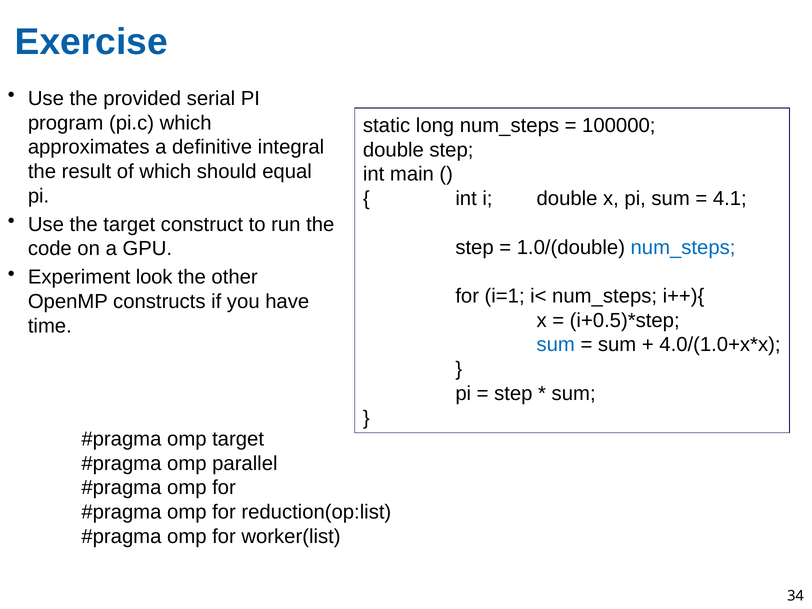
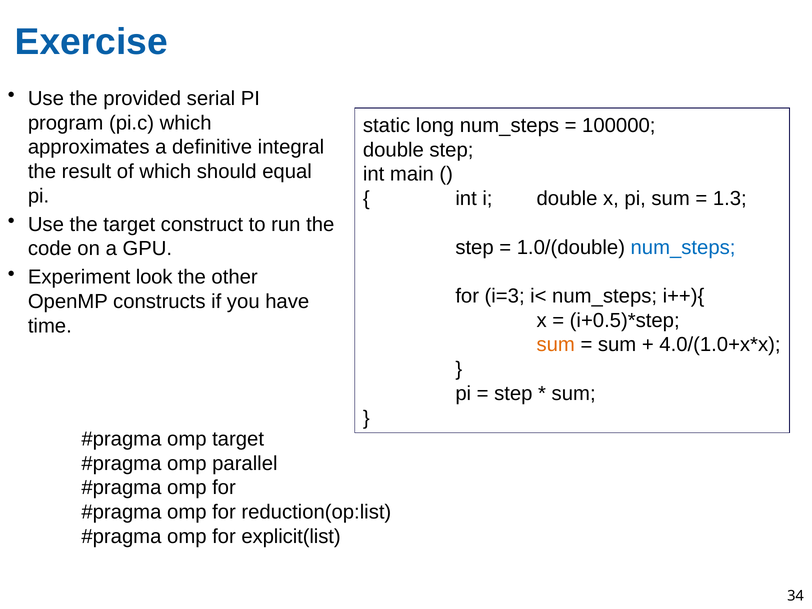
4.1: 4.1 -> 1.3 (730, 199)
i=1: i=1 -> i=3 (505, 296)
sum colour: blue -> orange (556, 345)
worker(list: worker(list -> explicit(list (291, 536)
